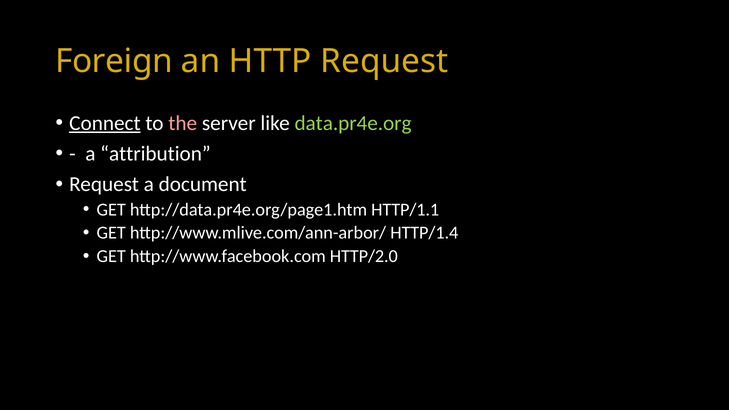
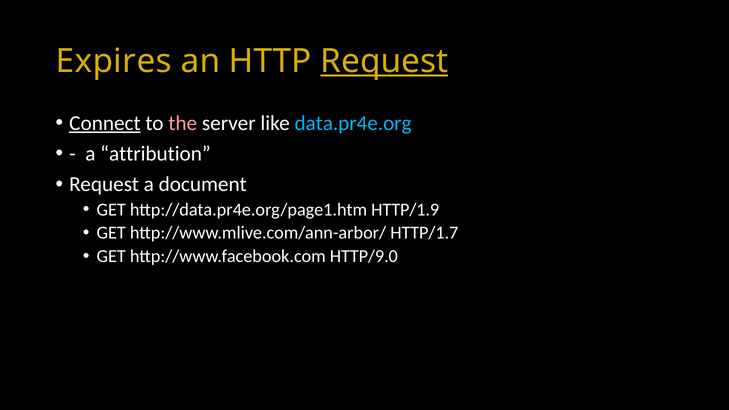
Foreign: Foreign -> Expires (114, 61)
Request underline: none -> present (384, 61)
data.pr4e.org colour: light green -> light blue (353, 123)
HTTP/1.1: HTTP/1.1 -> HTTP/1.9 (405, 210)
HTTP/1.4: HTTP/1.4 -> HTTP/1.7 (424, 233)
HTTP/2.0: HTTP/2.0 -> HTTP/9.0 (364, 256)
